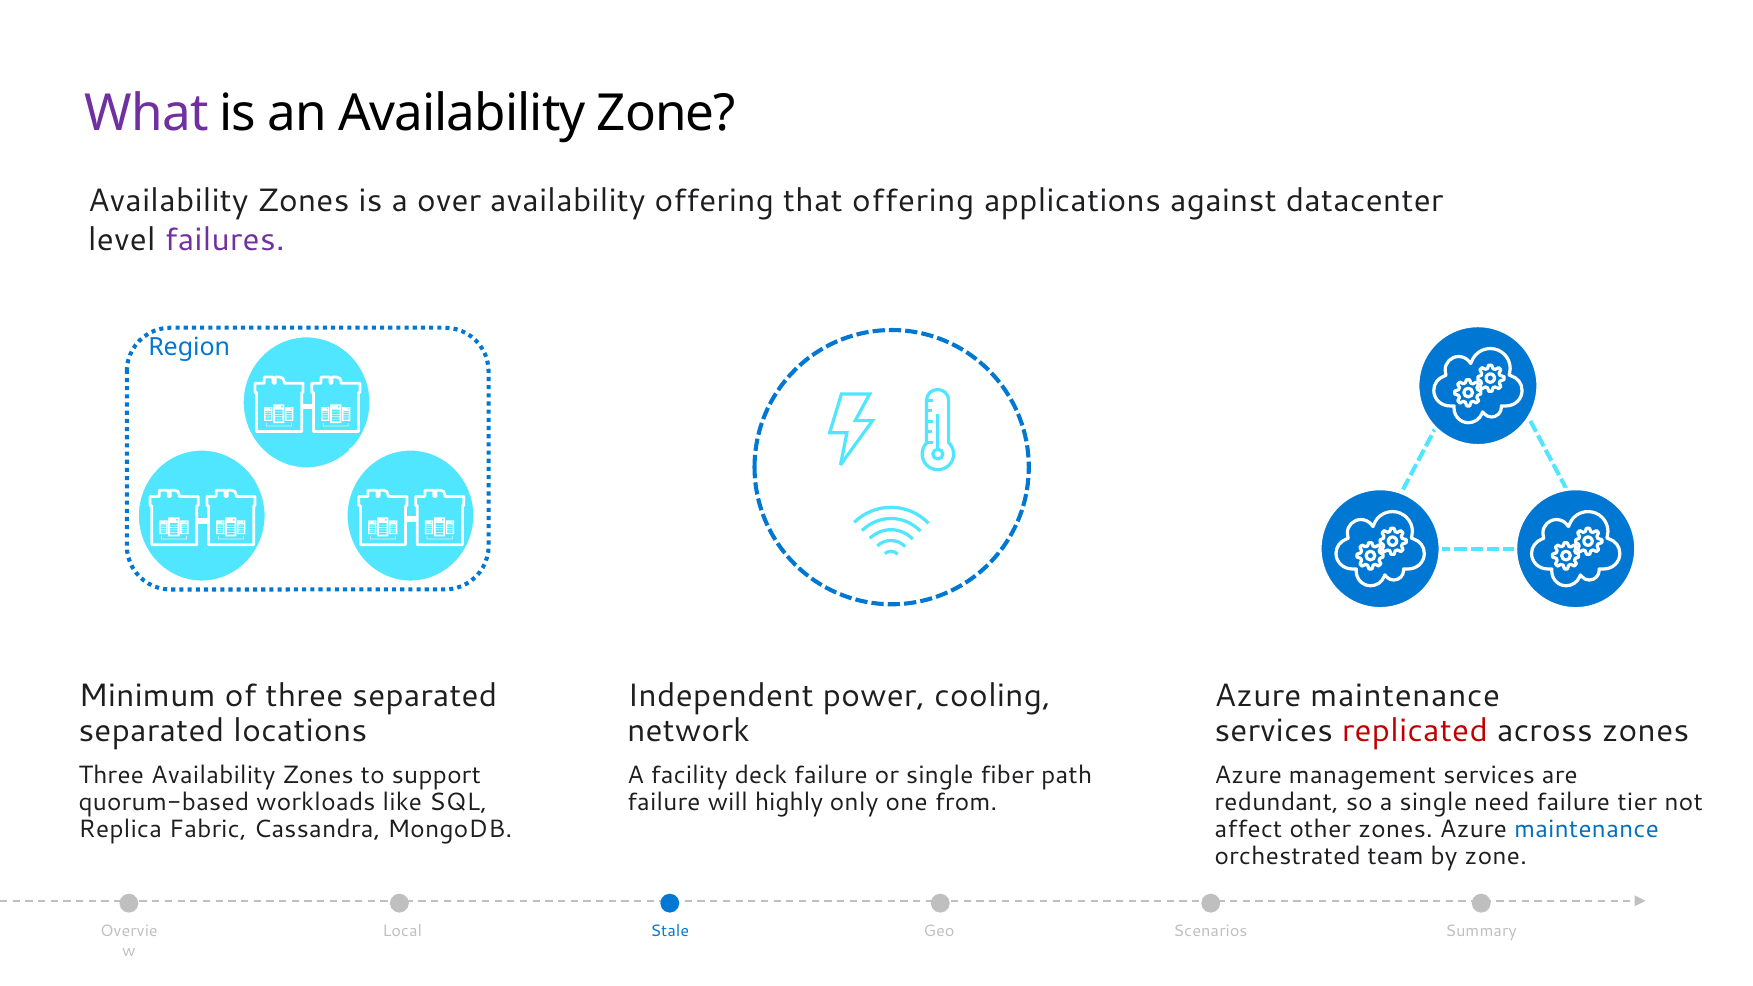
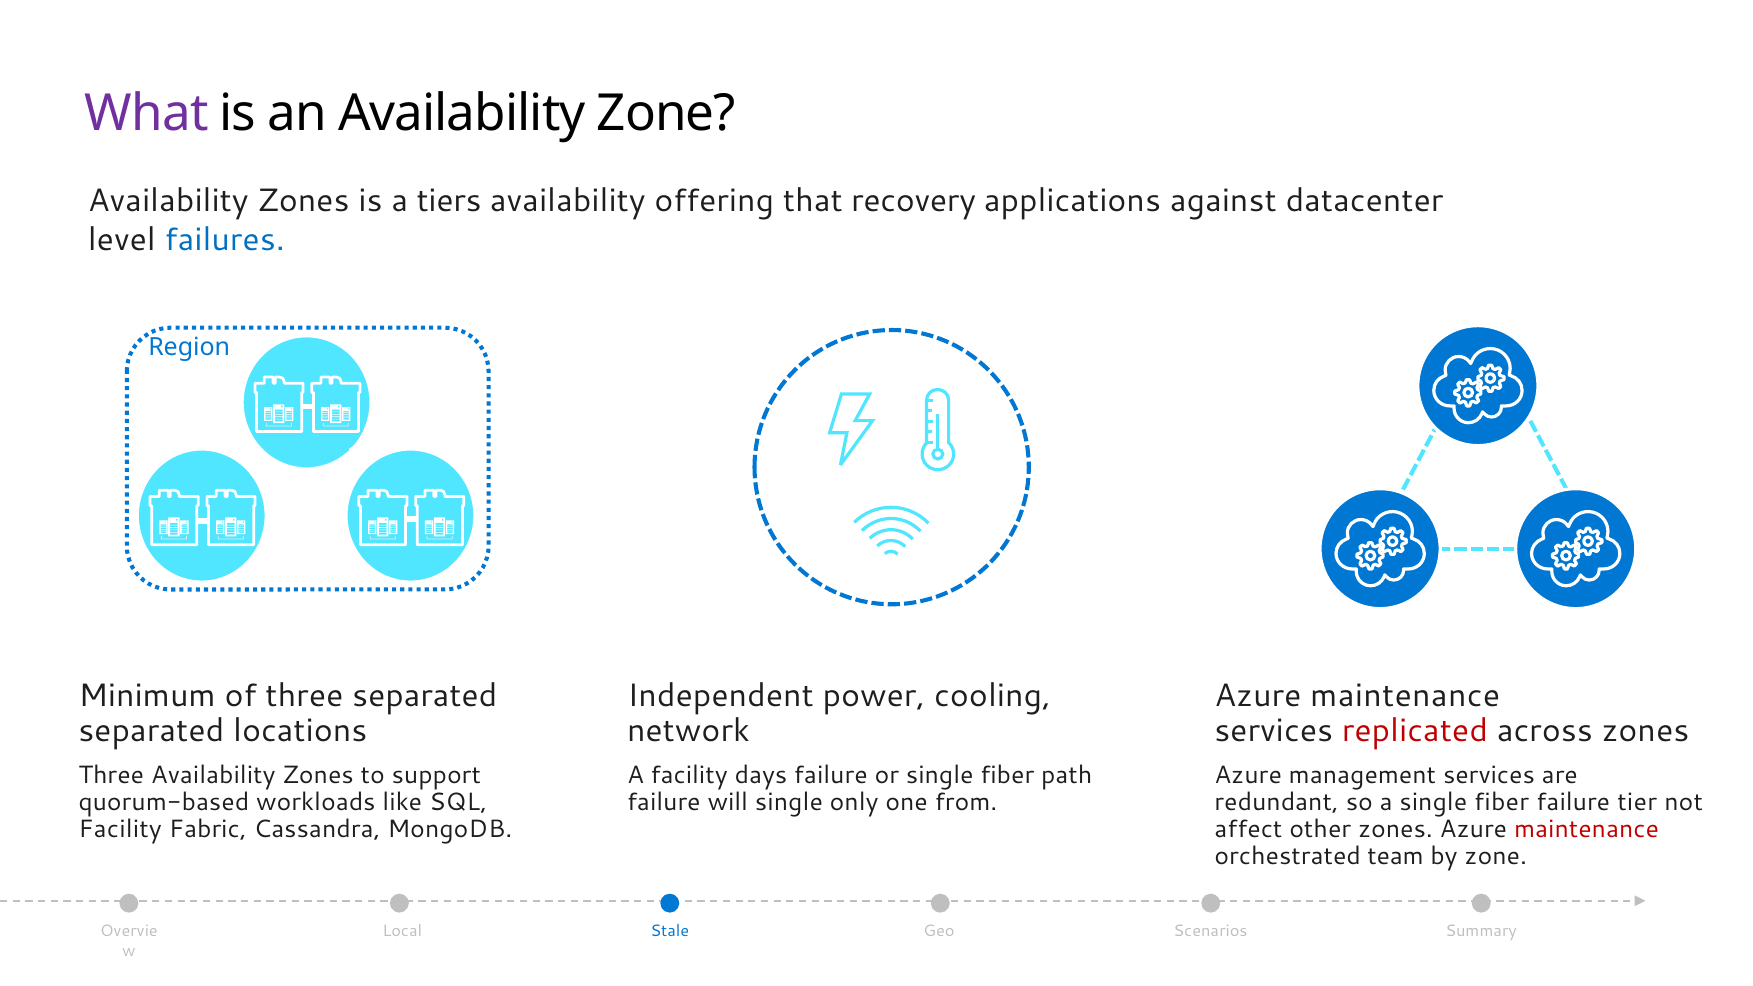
over: over -> tiers (449, 201)
that offering: offering -> recovery (914, 201)
failures colour: purple -> blue (225, 240)
deck: deck -> days (761, 775)
will highly: highly -> single (789, 802)
a single need: need -> fiber (1502, 802)
Replica: Replica -> Facility (120, 829)
maintenance colour: blue -> red (1587, 829)
